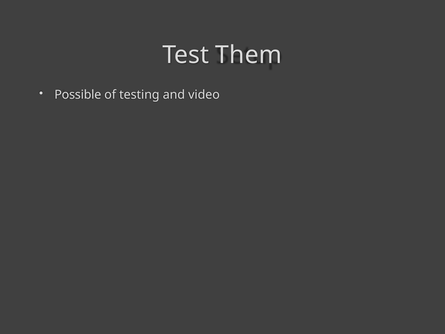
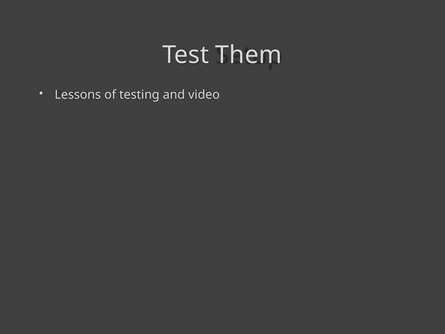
Possible: Possible -> Lessons (78, 95)
